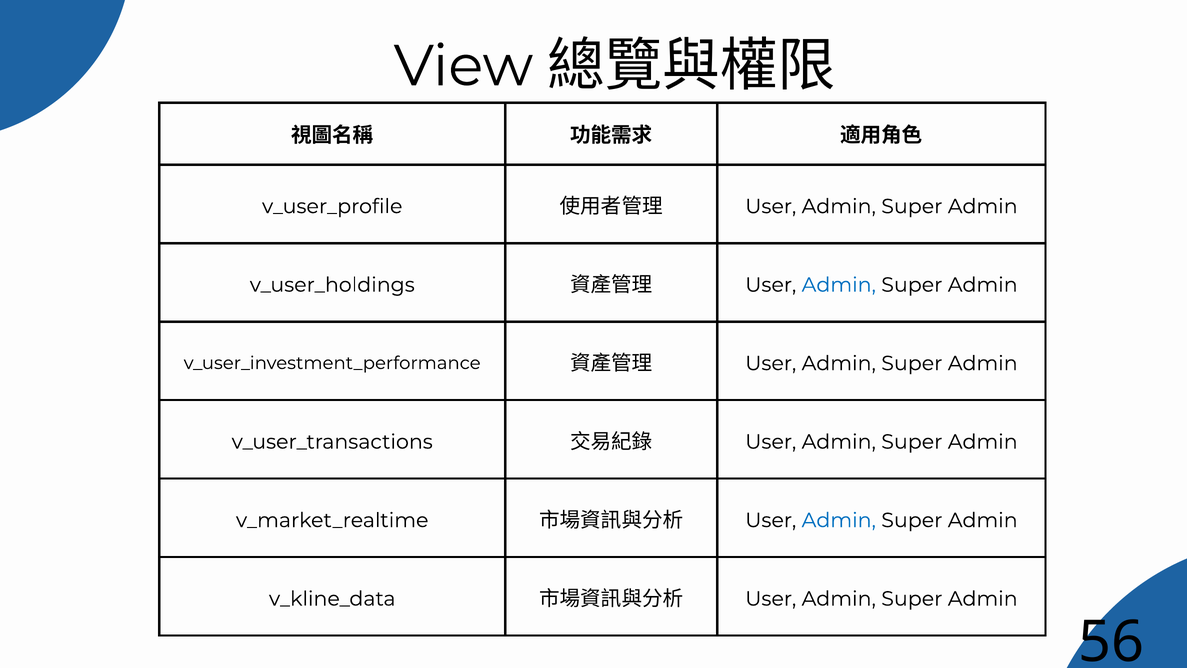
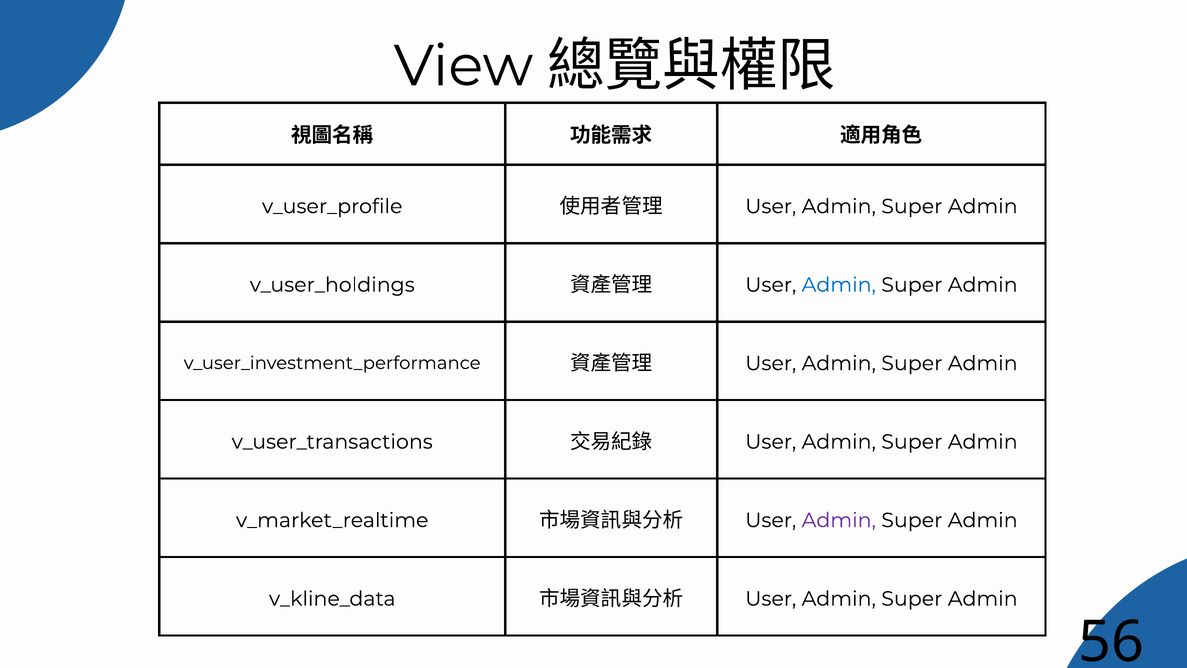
Admin colour: blue -> purple (839, 520)
